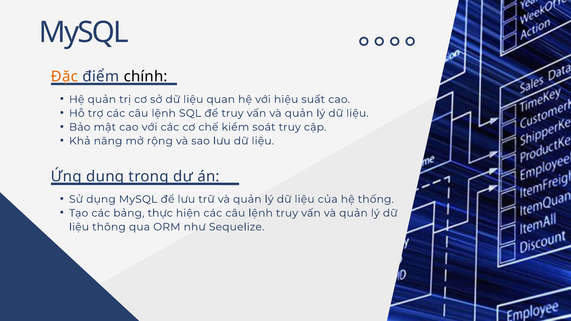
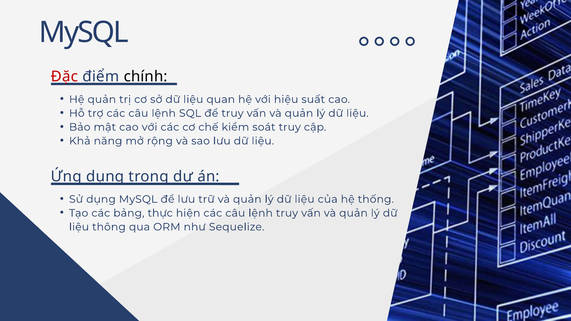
Đặc colour: orange -> red (64, 77)
